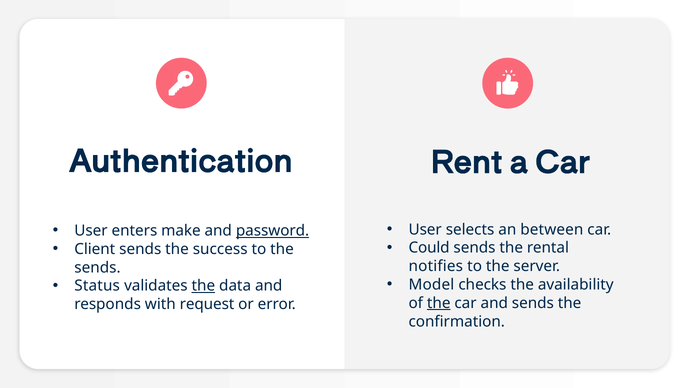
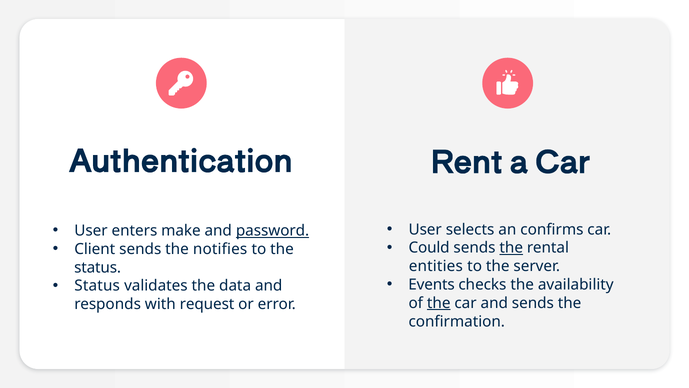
between: between -> confirms (552, 229)
the underline: none -> present (511, 248)
success: success -> notifies (220, 249)
notifies: notifies -> entities (436, 266)
sends: sends -> status (98, 267)
Model: Model -> Events (432, 284)
the underline: present -> none (203, 286)
